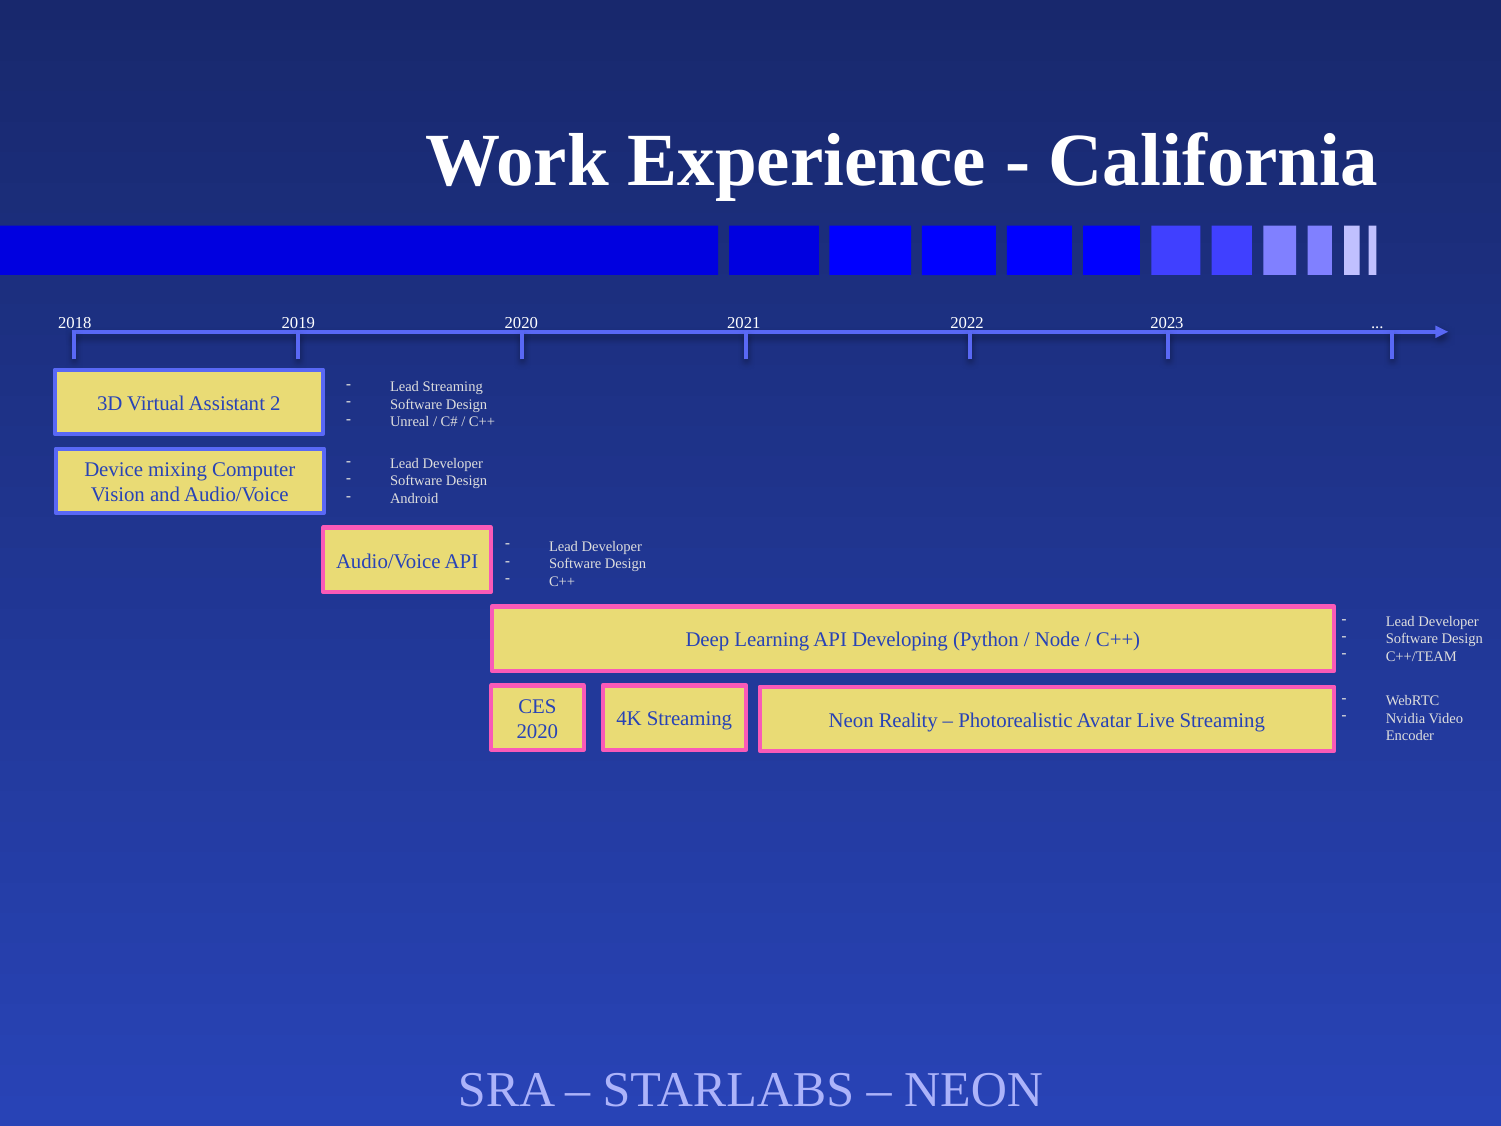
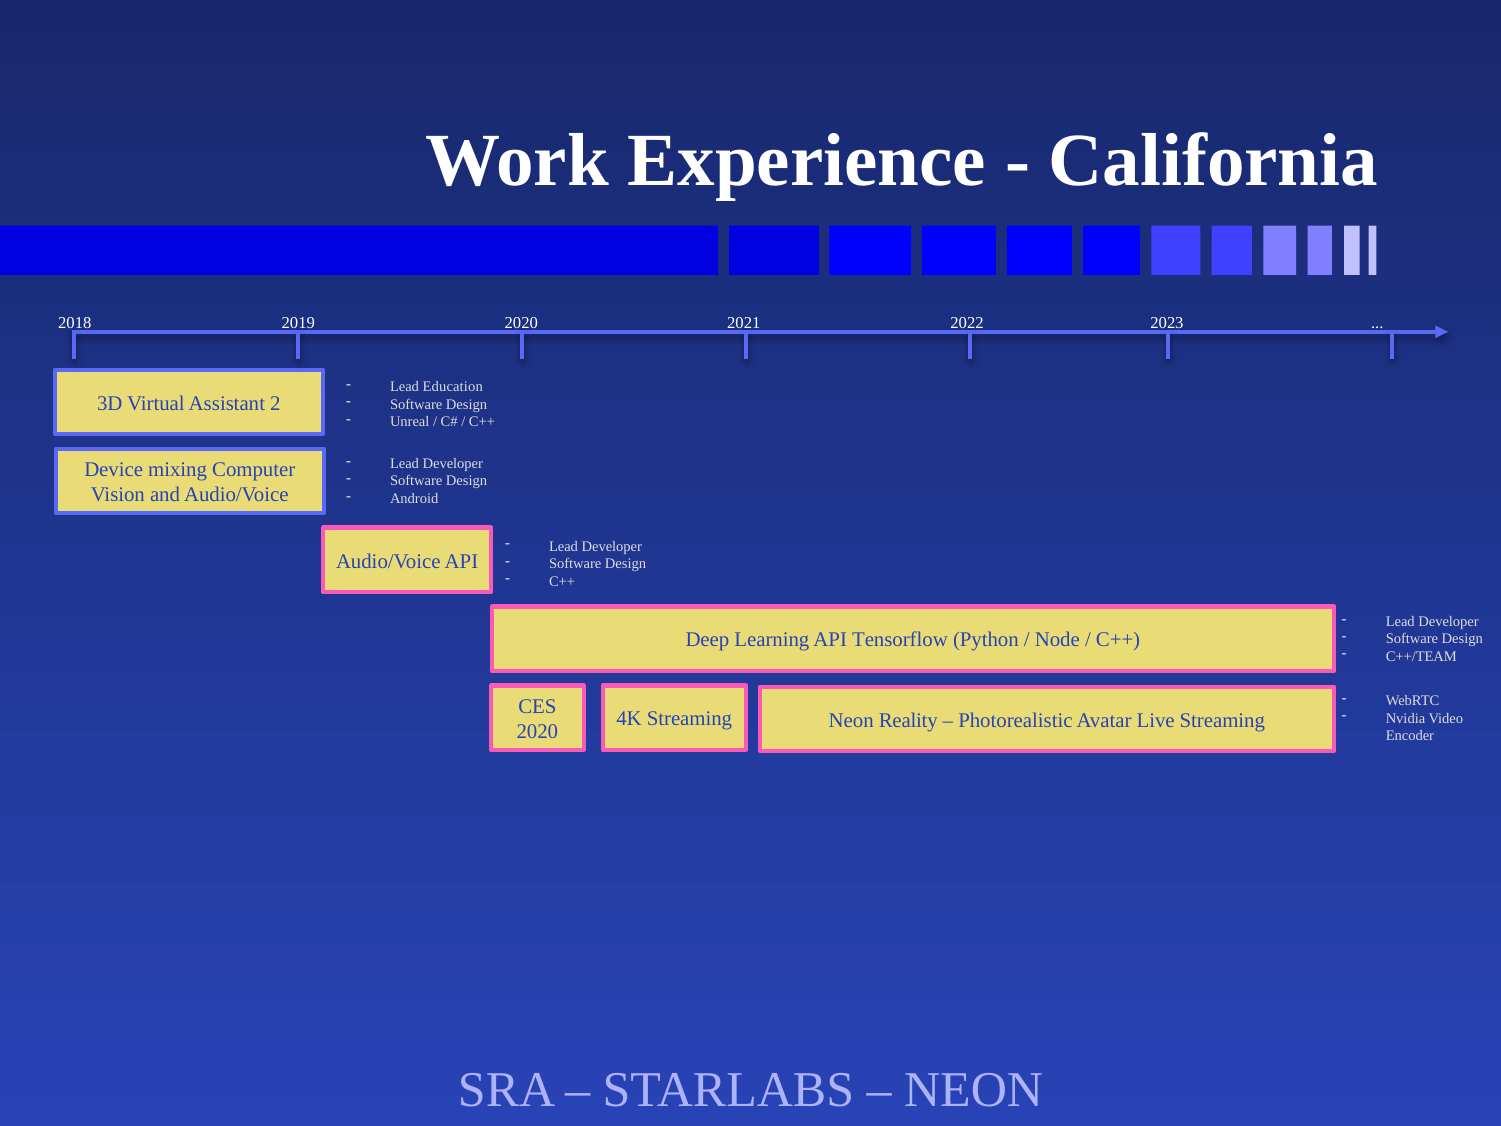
Lead Streaming: Streaming -> Education (453, 387)
Developing: Developing -> Tensorflow (900, 640)
